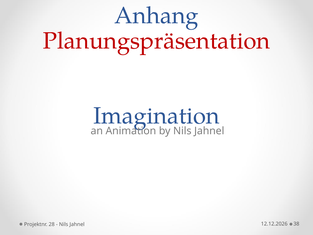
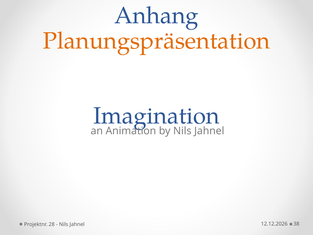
Planungspräsentation colour: red -> orange (156, 41)
